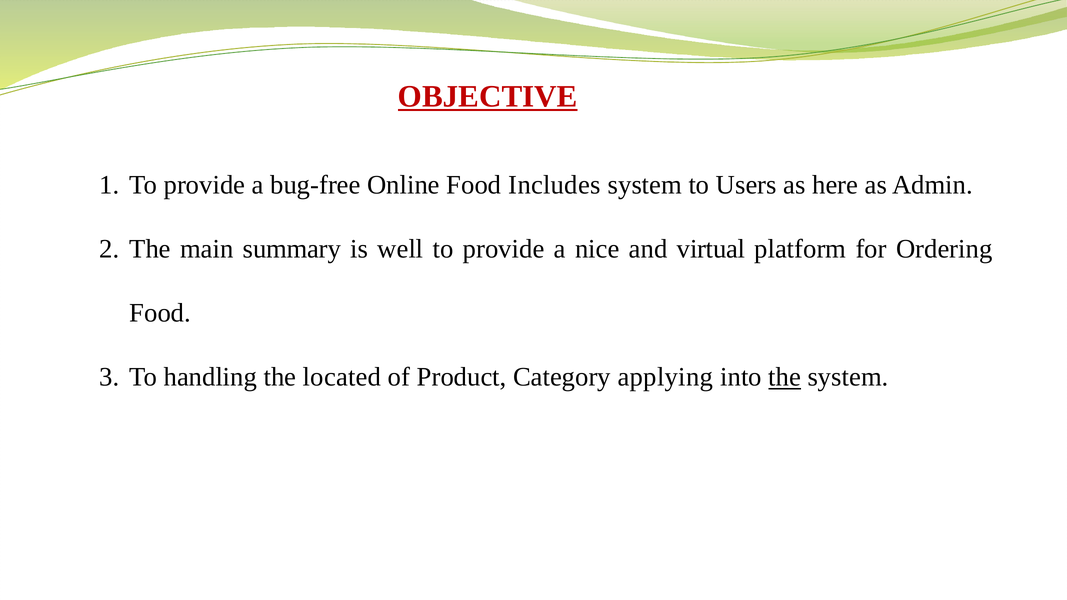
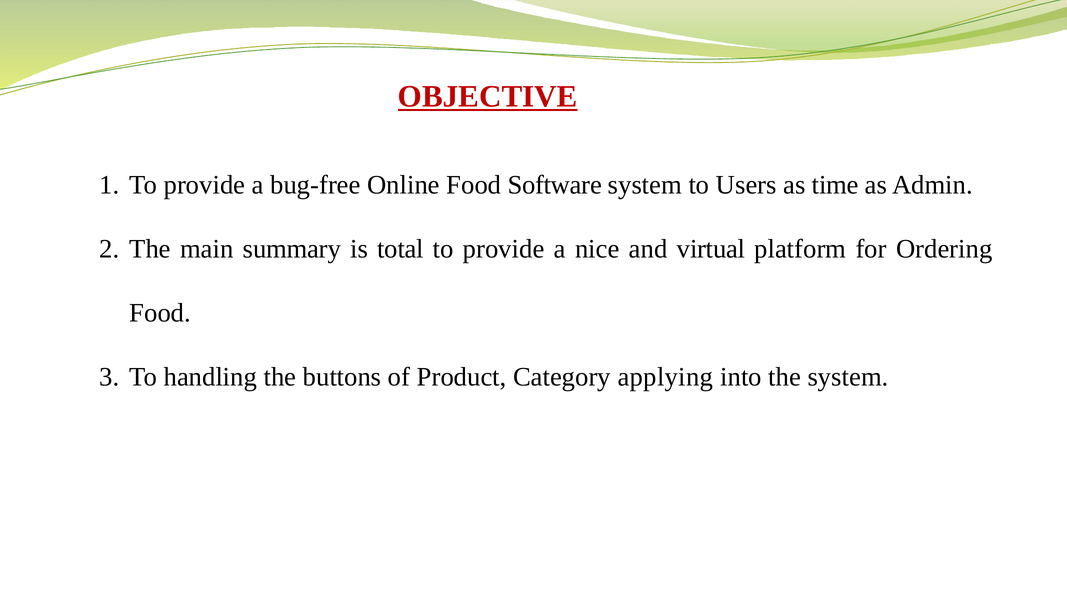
Includes: Includes -> Software (555, 185)
here: here -> time (835, 185)
well: well -> total (400, 249)
located: located -> buttons (342, 377)
the underline: present -> none (785, 377)
